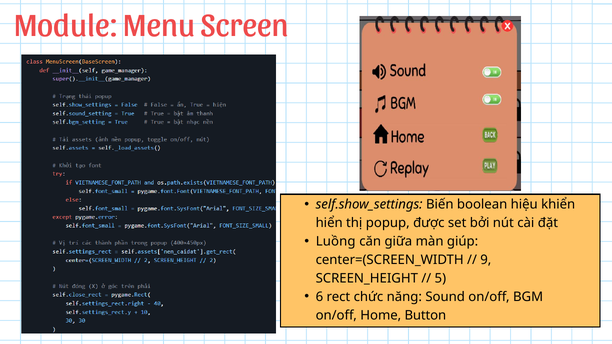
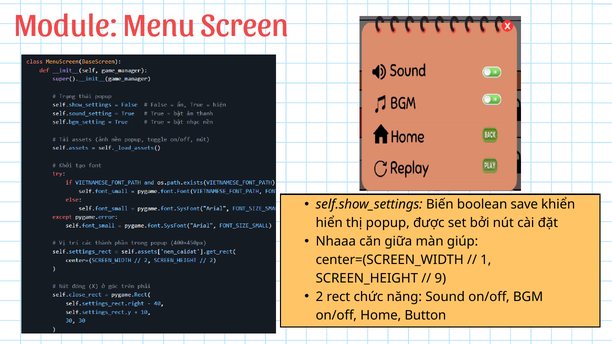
hiệu: hiệu -> save (524, 205)
Luồng: Luồng -> Nhaaa (336, 242)
9: 9 -> 1 (486, 260)
5: 5 -> 9 (440, 279)
6: 6 -> 2 (319, 297)
